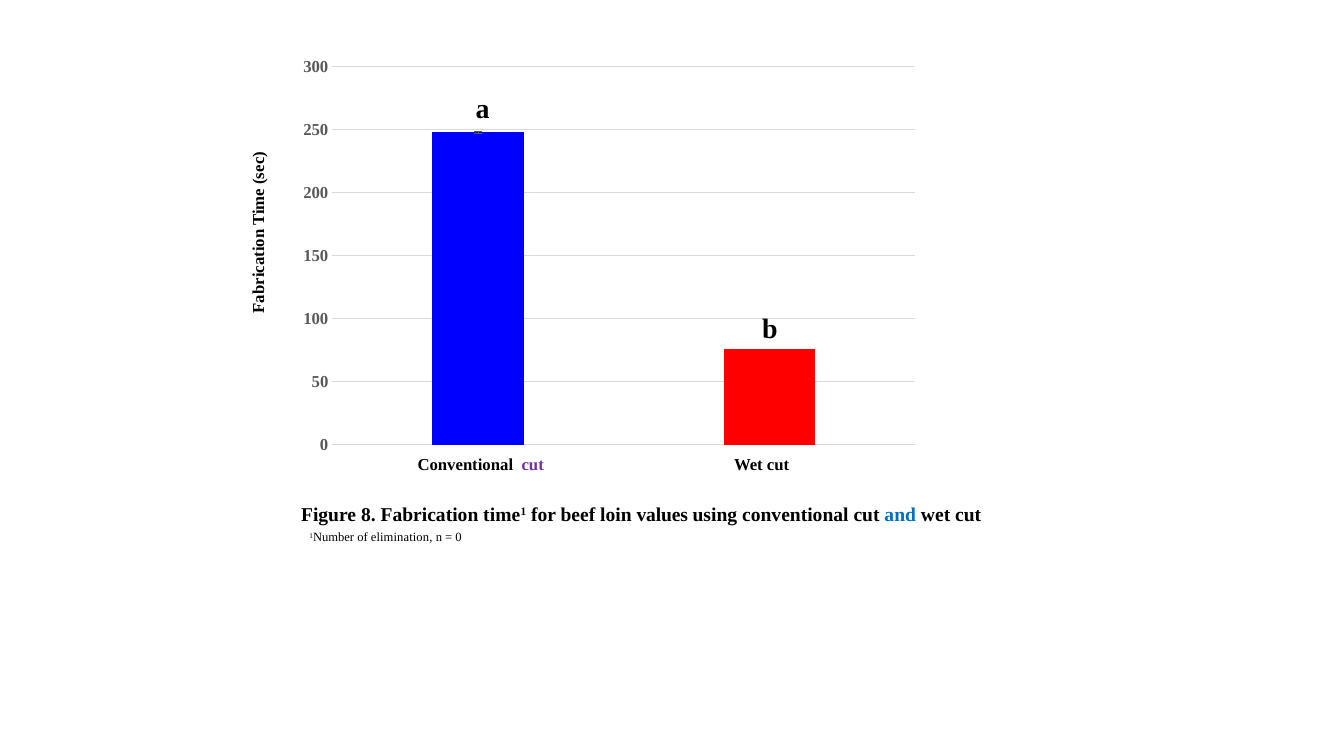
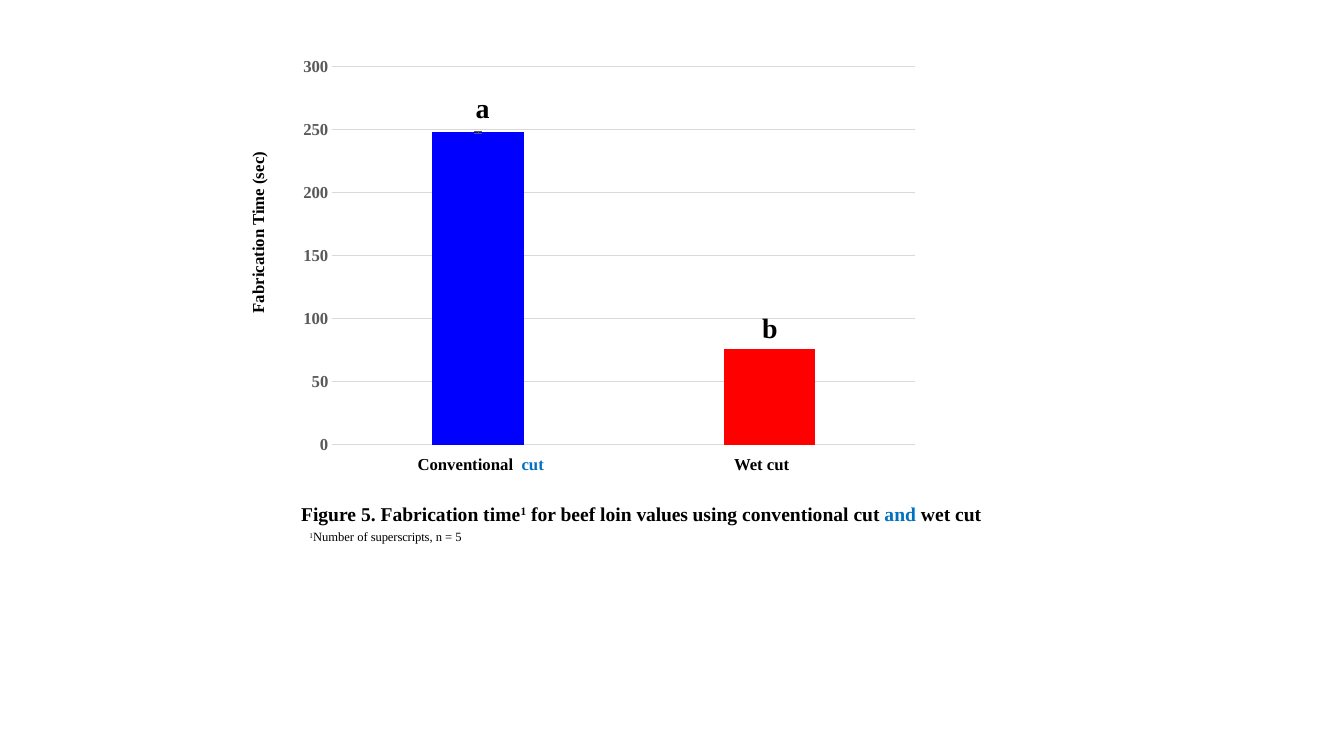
cut colour: purple -> blue (533, 465)
Figure 8: 8 -> 5 (368, 515)
elimination: elimination -> superscripts (402, 538)
0: 0 -> 5 (459, 538)
